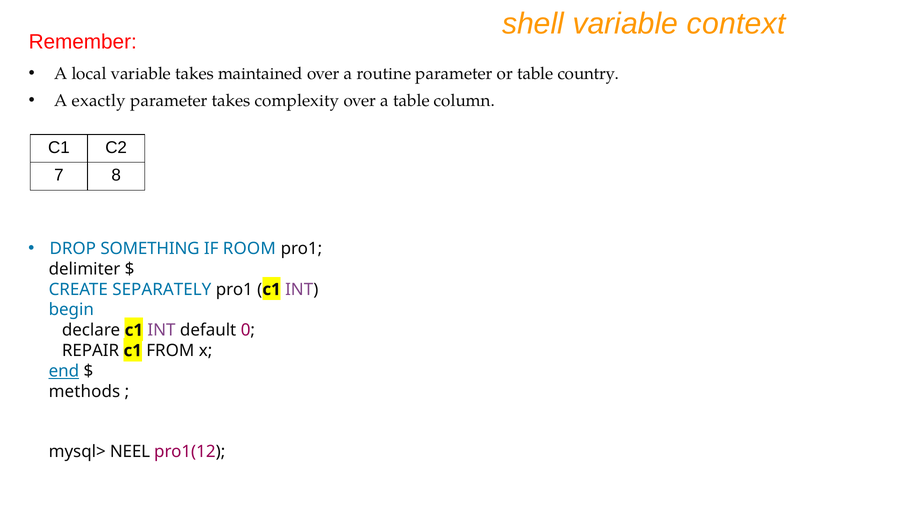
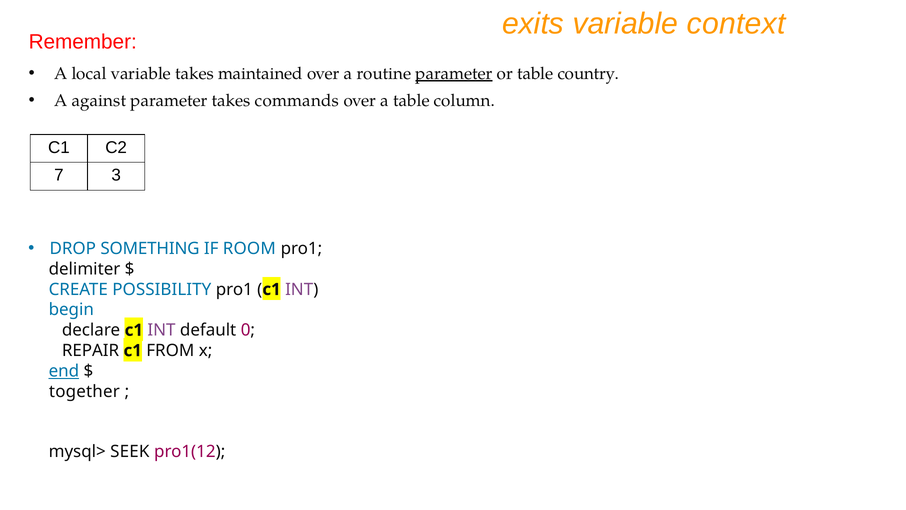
shell: shell -> exits (533, 24)
parameter underline: none -> present (454, 73)
exactly: exactly -> against (99, 101)
complexity: complexity -> commands (297, 101)
8: 8 -> 3 (116, 175)
SEPARATELY: SEPARATELY -> POSSIBILITY (162, 289)
methods: methods -> together (84, 391)
NEEL: NEEL -> SEEK (130, 451)
